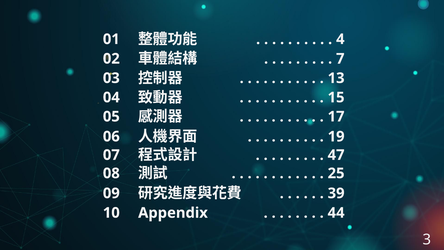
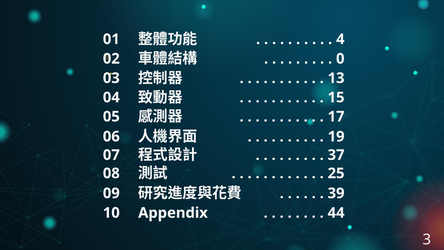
7: 7 -> 0 (340, 59)
47: 47 -> 37 (336, 155)
